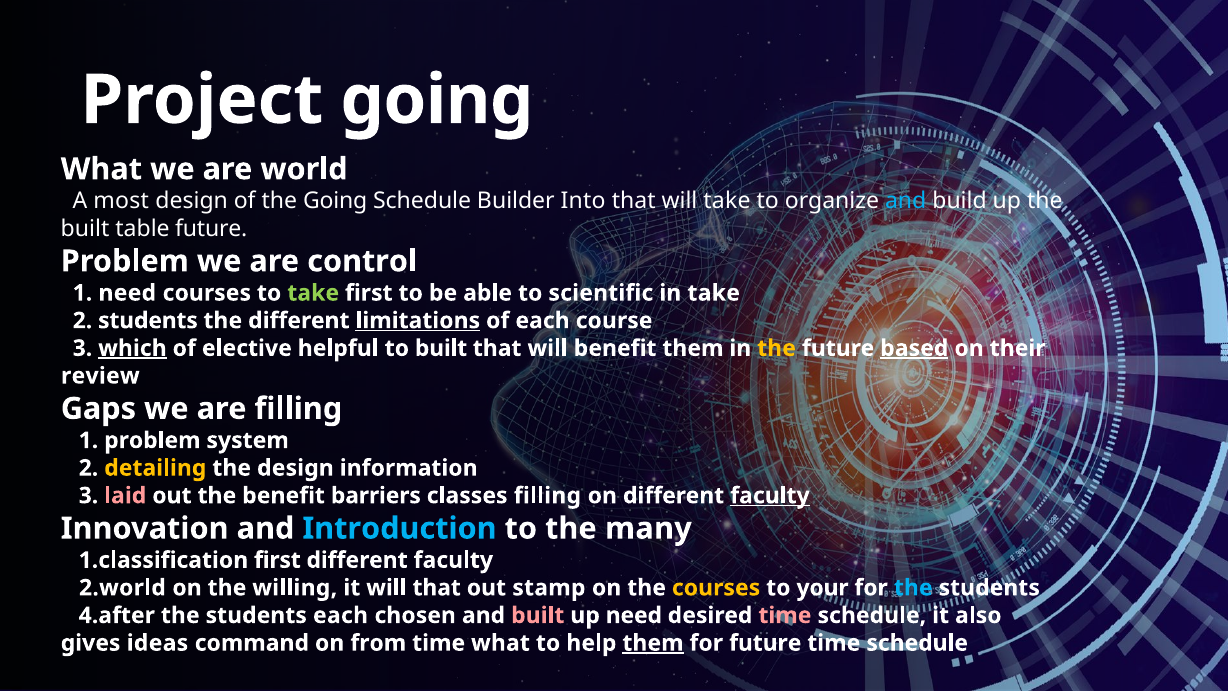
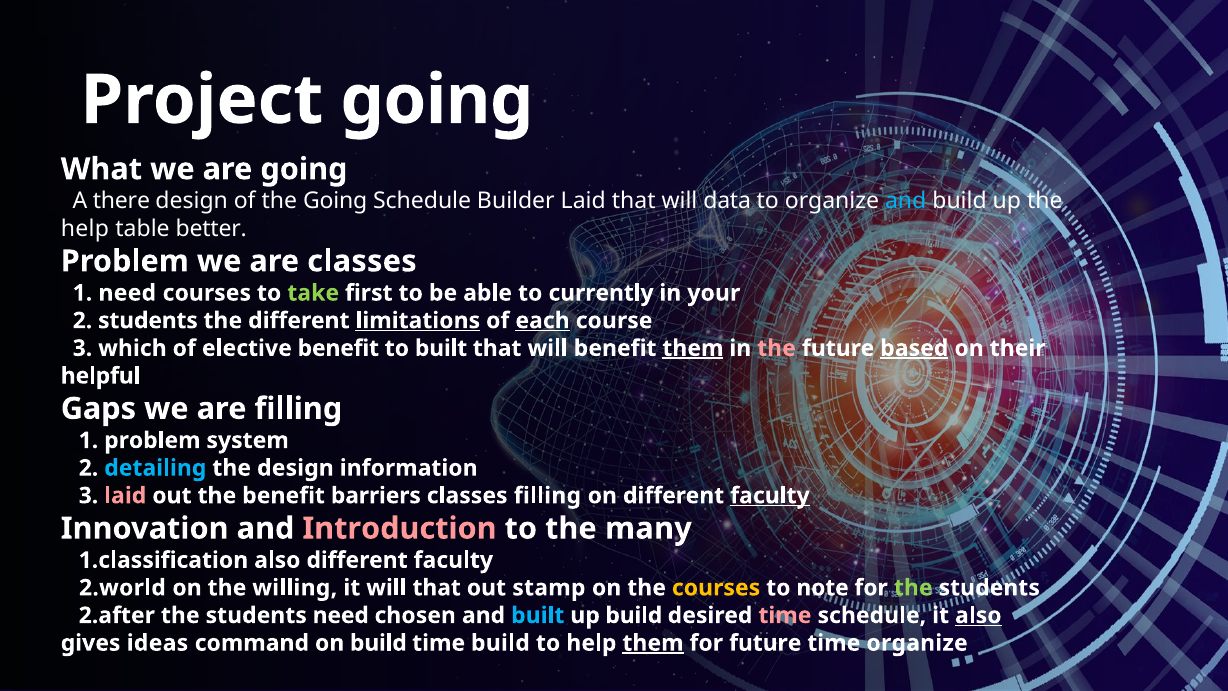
are world: world -> going (304, 169)
most: most -> there (121, 201)
Builder Into: Into -> Laid (583, 201)
will take: take -> data (727, 201)
built: built -> help (85, 228)
table future: future -> better (211, 228)
are control: control -> classes (362, 261)
scientific: scientific -> currently (601, 293)
in take: take -> your (714, 293)
each underline: none -> present (542, 321)
which underline: present -> none (132, 348)
elective helpful: helpful -> benefit (338, 348)
them underline: none -> present (693, 348)
the colour: yellow -> pink (777, 348)
review: review -> helpful (101, 376)
detailing colour: yellow -> light blue (155, 468)
Introduction colour: light blue -> pink (399, 528)
1.classification first: first -> also (277, 560)
your: your -> note (823, 588)
the colour: light blue -> light green (913, 588)
4.after: 4.after -> 2.after (117, 615)
students each: each -> need (341, 615)
built colour: pink -> light blue (538, 615)
up need: need -> build (634, 615)
also underline: none -> present (978, 615)
on from: from -> build (378, 643)
time what: what -> build (500, 643)
schedule: schedule -> organize (917, 643)
